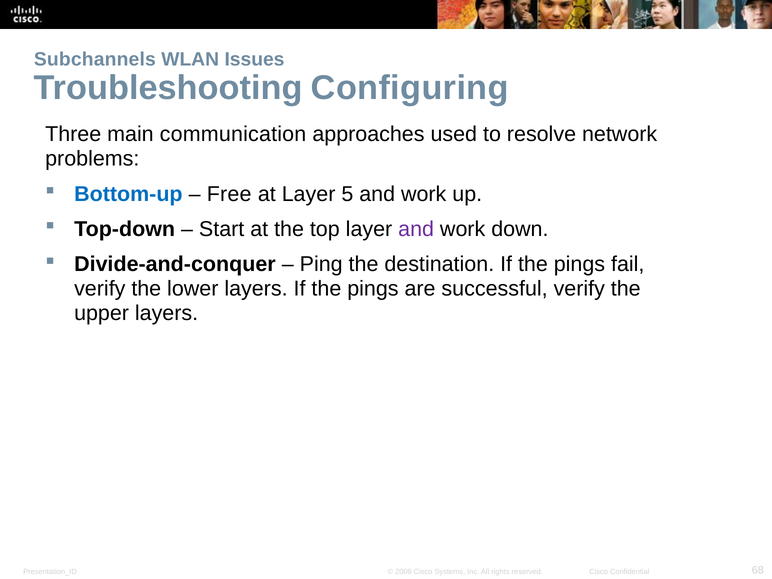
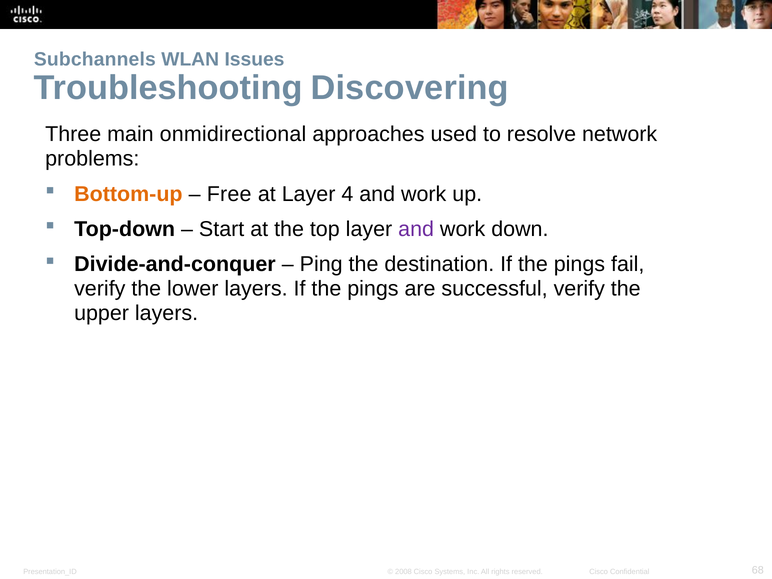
Configuring: Configuring -> Discovering (410, 88)
communication: communication -> onmidirectional (233, 134)
Bottom-up colour: blue -> orange (128, 194)
5: 5 -> 4 (347, 194)
